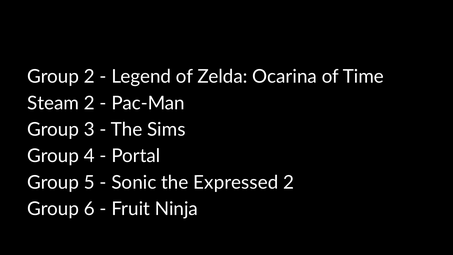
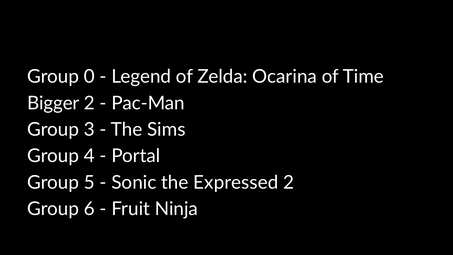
Group 2: 2 -> 0 (89, 77)
Steam: Steam -> Bigger (53, 103)
